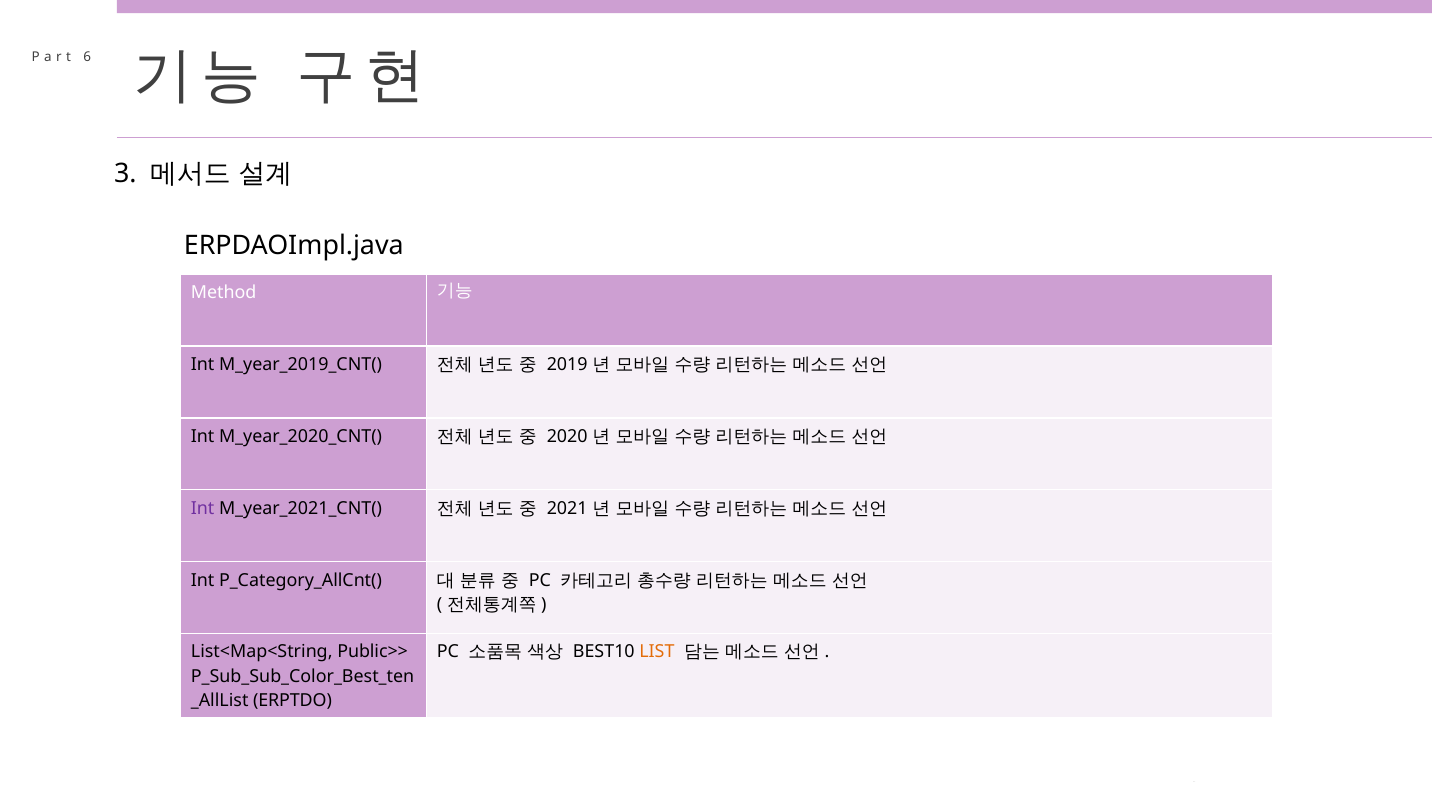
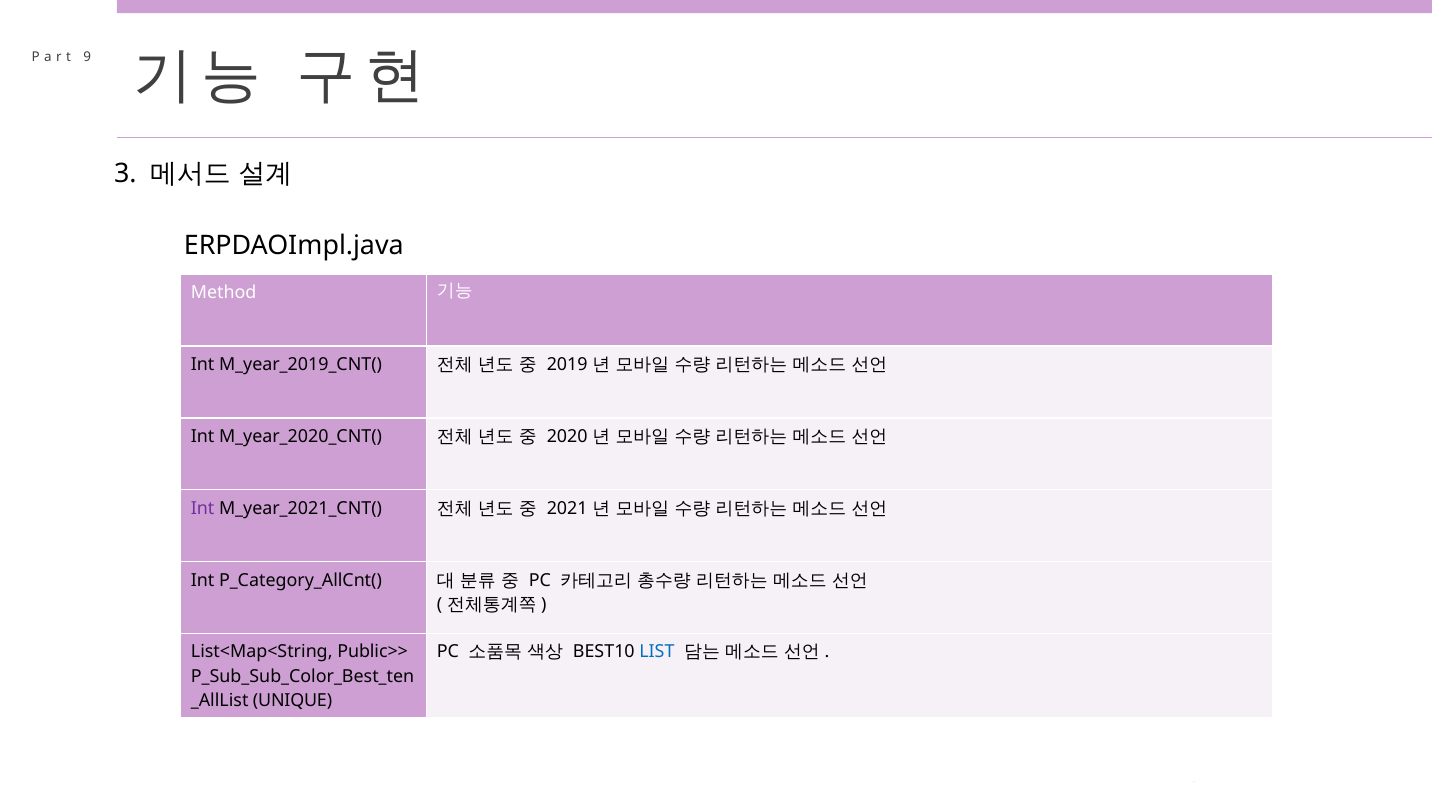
6: 6 -> 9 (87, 57)
LIST colour: orange -> blue (657, 652)
ERPTDO: ERPTDO -> UNIQUE (293, 700)
